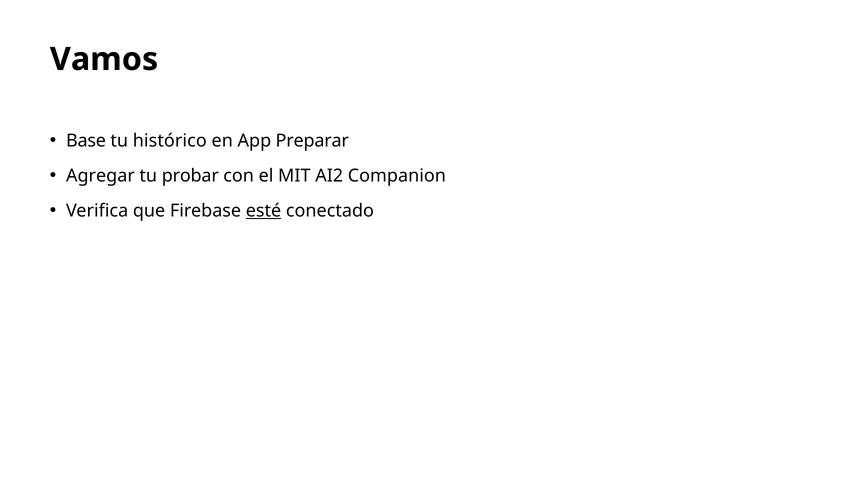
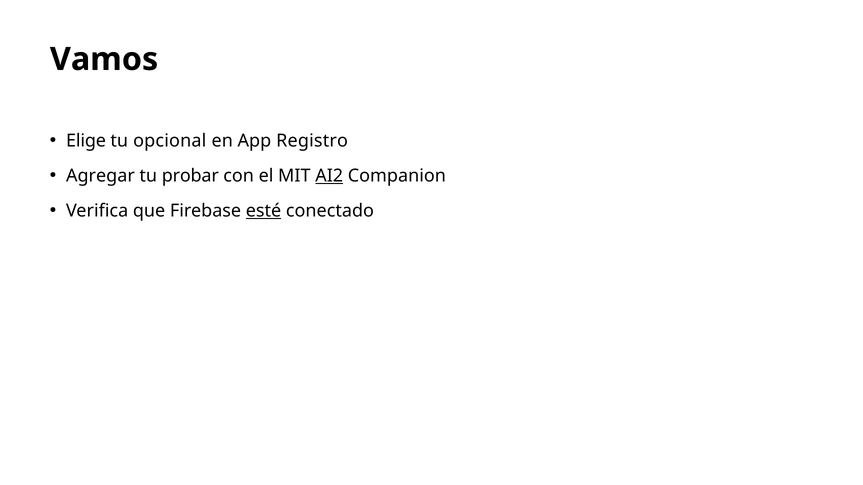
Base: Base -> Elige (86, 141)
histórico: histórico -> opcional (170, 141)
Preparar: Preparar -> Registro (312, 141)
AI2 underline: none -> present (329, 176)
